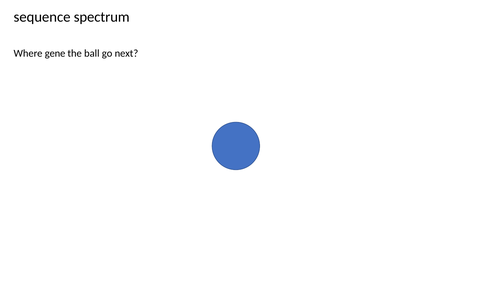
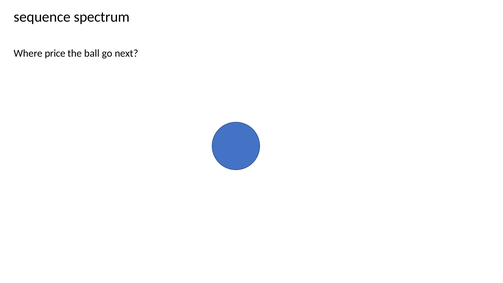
gene: gene -> price (55, 53)
